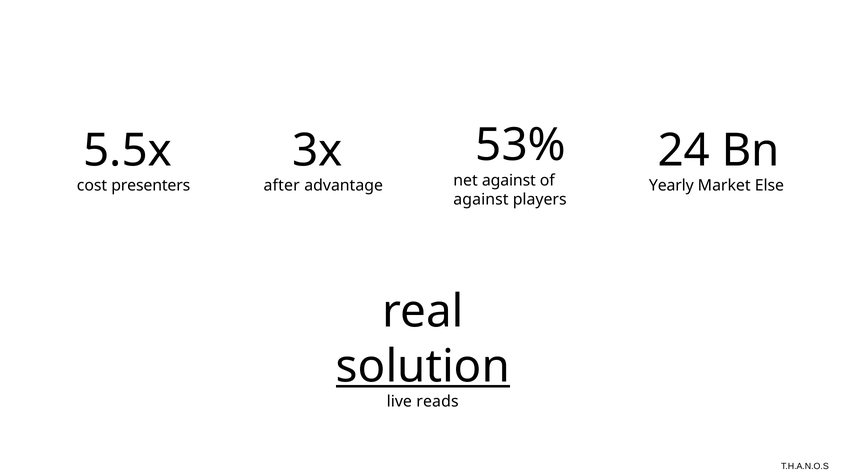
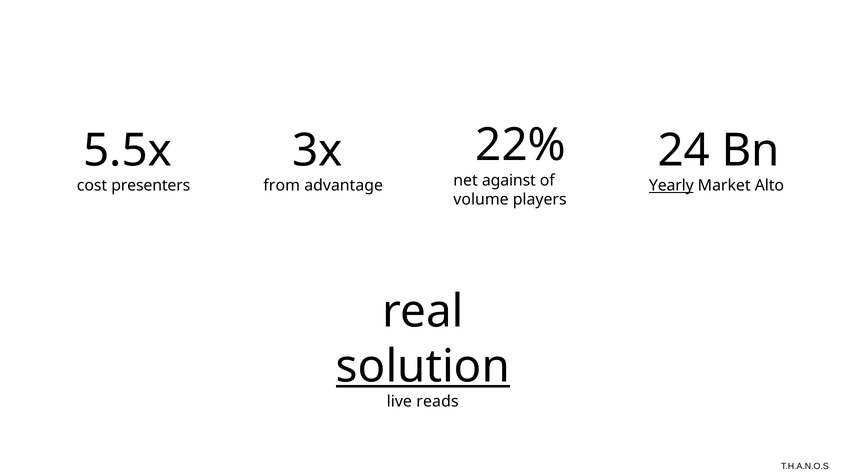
53%: 53% -> 22% (521, 145)
after: after -> from (282, 186)
Yearly underline: none -> present (671, 186)
Else: Else -> Alto (769, 186)
against: against -> volume (481, 199)
